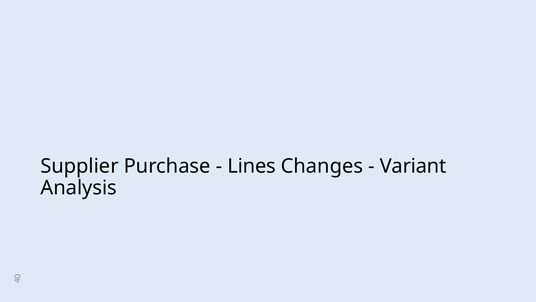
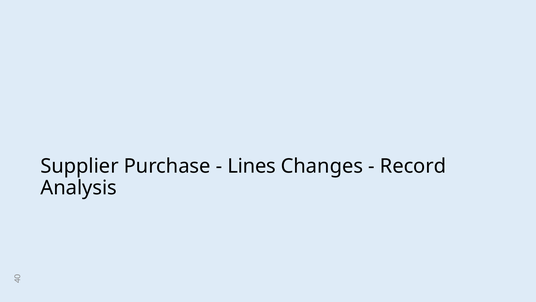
Variant: Variant -> Record (413, 166)
